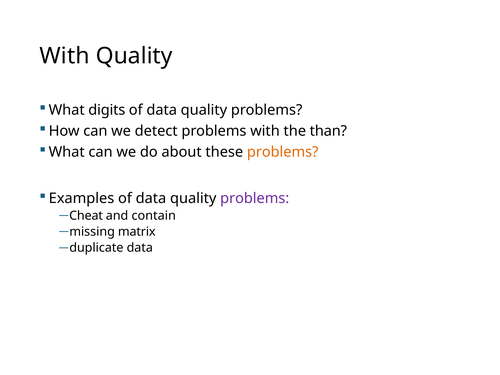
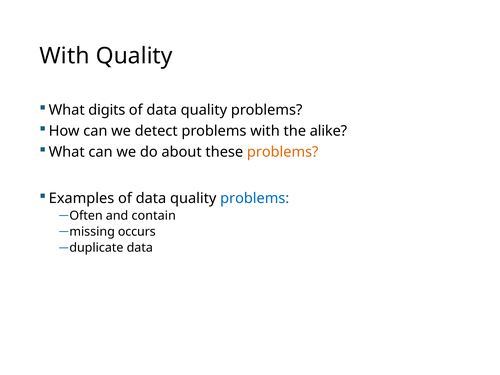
than: than -> alike (328, 131)
problems colour: purple -> blue (255, 198)
Cheat: Cheat -> Often (86, 216)
matrix: matrix -> occurs (137, 232)
